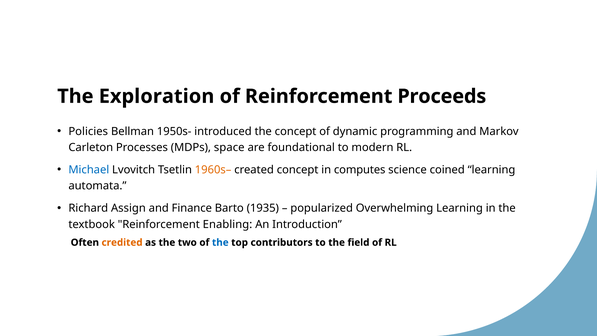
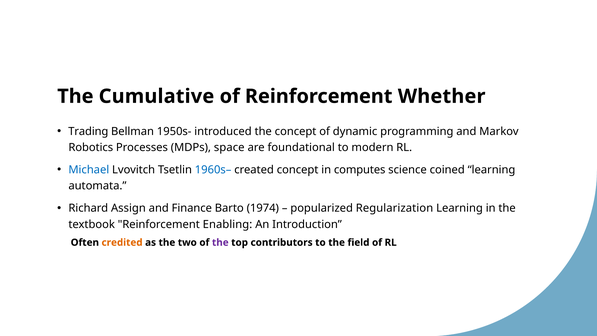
Exploration: Exploration -> Cumulative (156, 96)
Proceeds: Proceeds -> Whether (442, 96)
Policies: Policies -> Trading (88, 131)
Carleton: Carleton -> Robotics (91, 147)
1960s– colour: orange -> blue (213, 170)
1935: 1935 -> 1974 (263, 208)
Overwhelming: Overwhelming -> Regularization (394, 208)
the colour: blue -> purple (220, 242)
